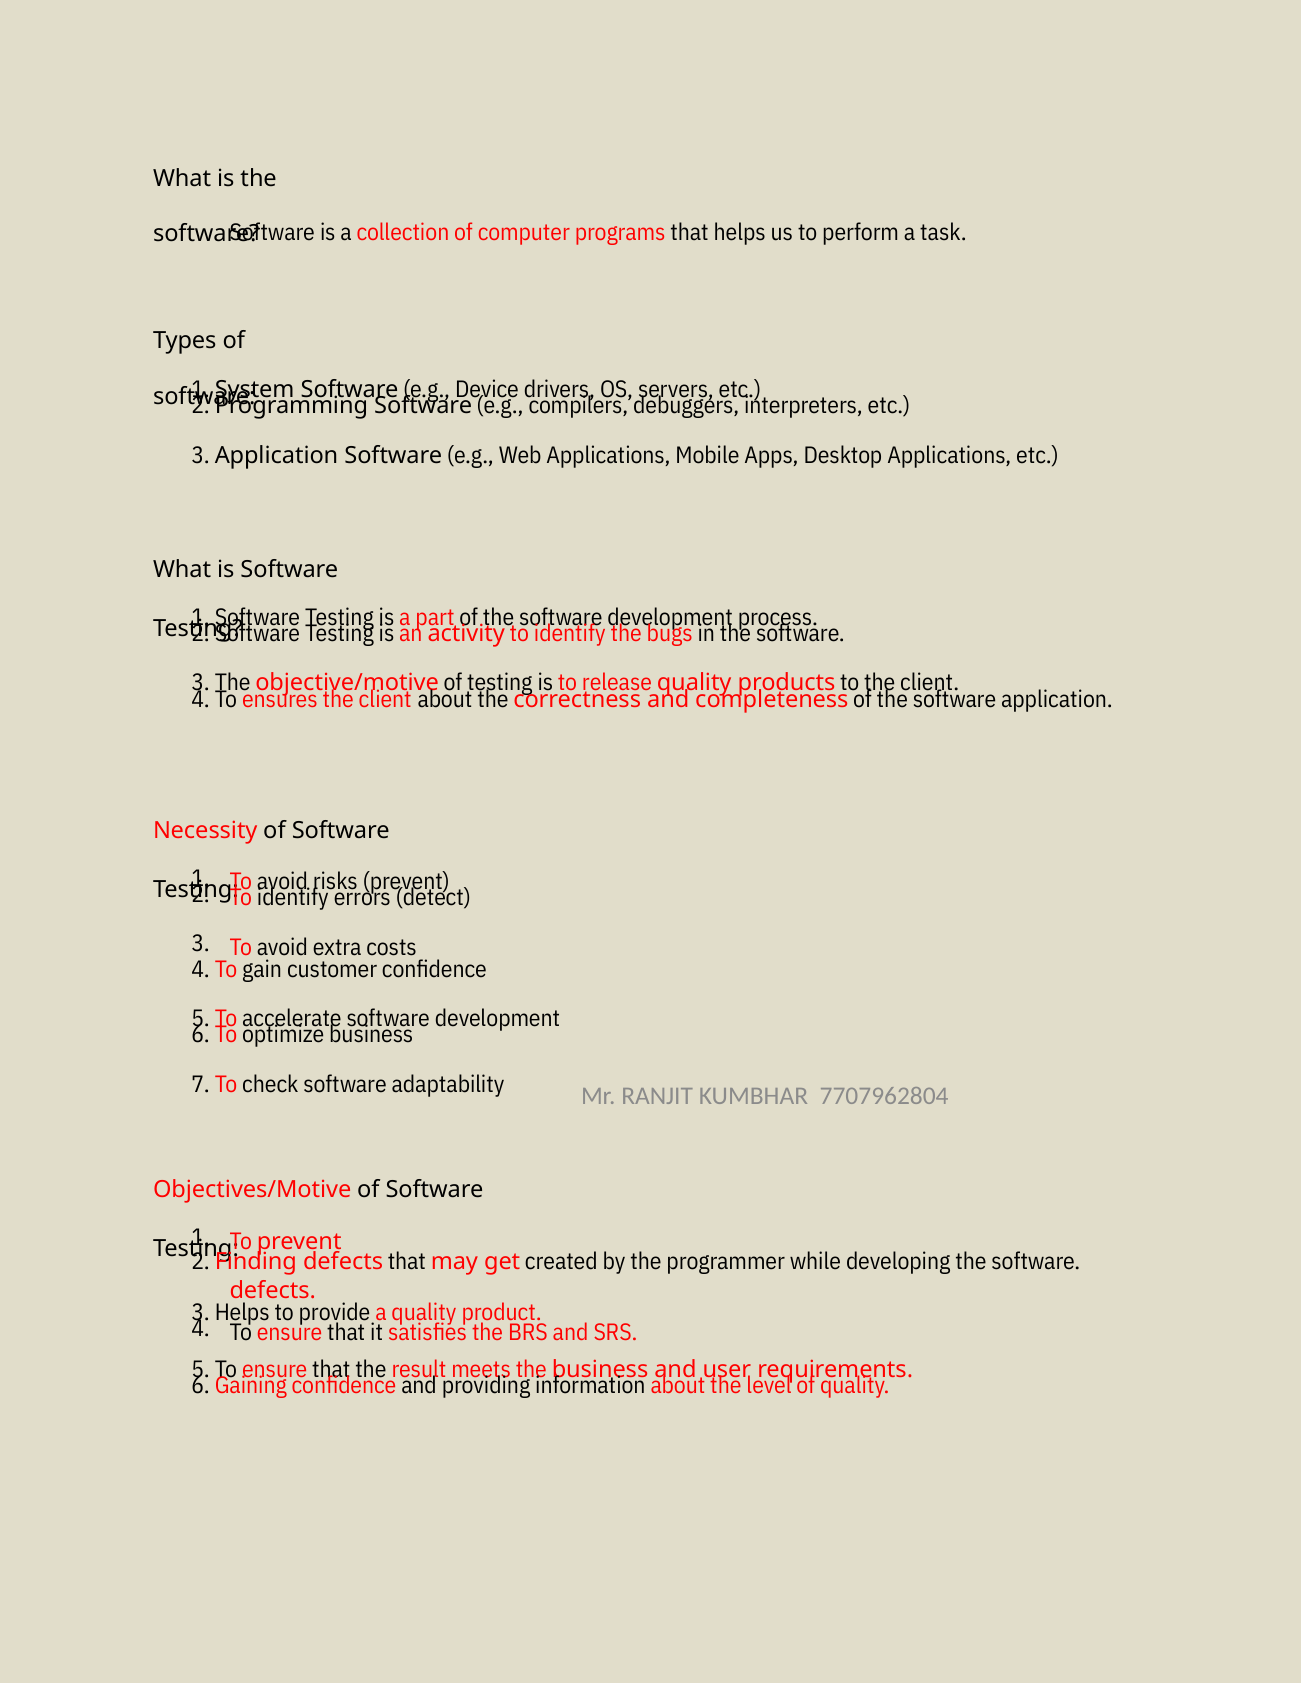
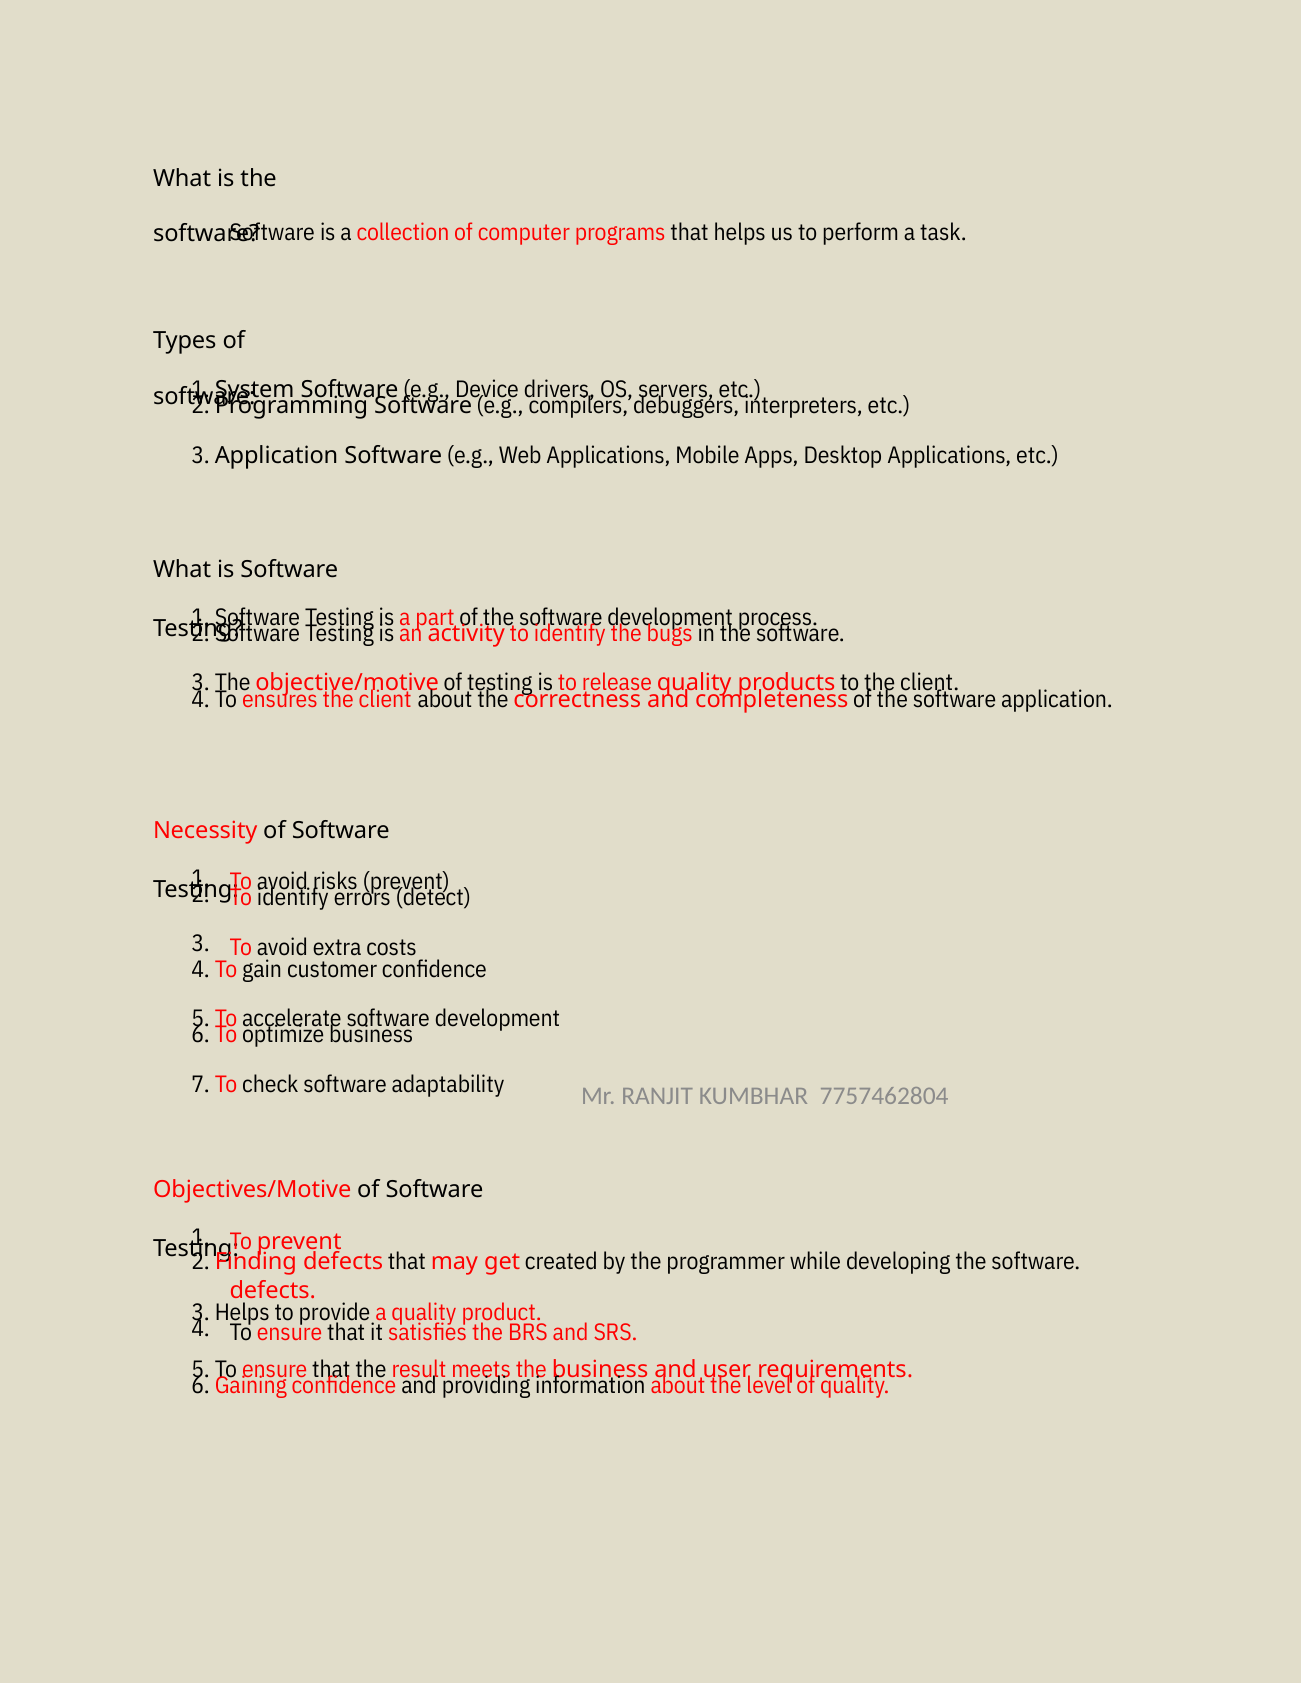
7707962804: 7707962804 -> 7757462804 (884, 1096)
